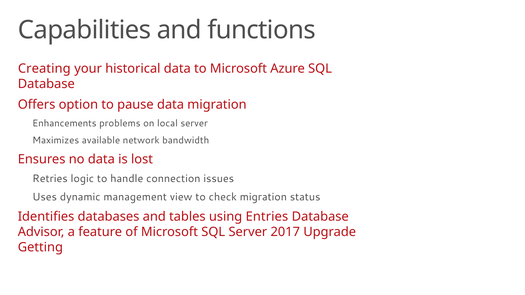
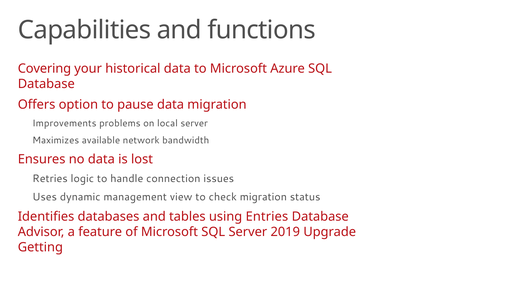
Creating: Creating -> Covering (44, 69)
Enhancements: Enhancements -> Improvements (64, 123)
2017: 2017 -> 2019 (285, 232)
